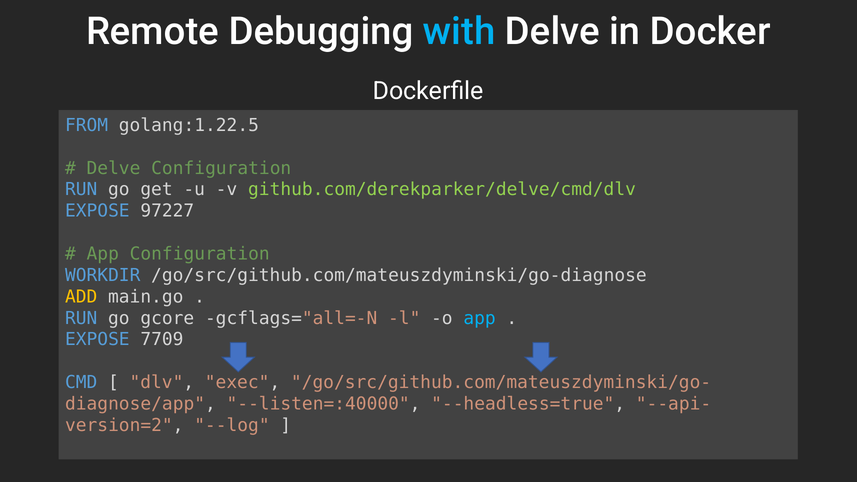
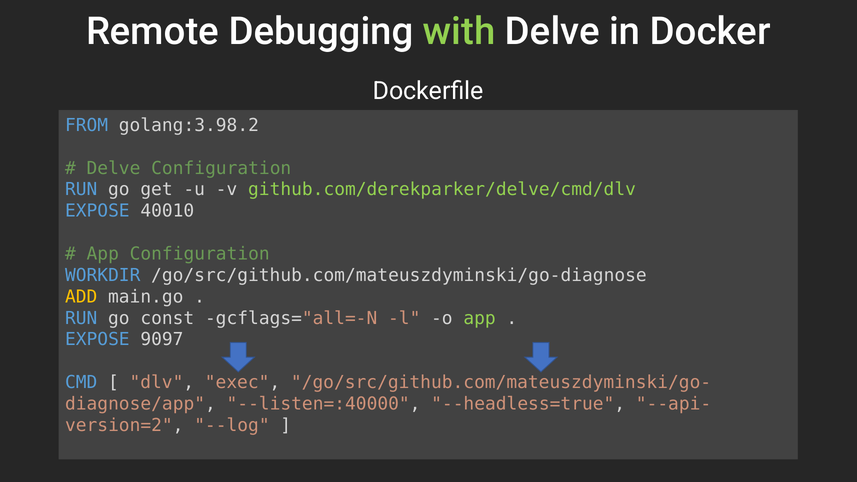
with colour: light blue -> light green (459, 32)
golang:1.22.5: golang:1.22.5 -> golang:3.98.2 (189, 125)
97227: 97227 -> 40010 (167, 211)
gcore: gcore -> const (167, 318)
app colour: light blue -> light green (480, 318)
7709: 7709 -> 9097 (162, 340)
